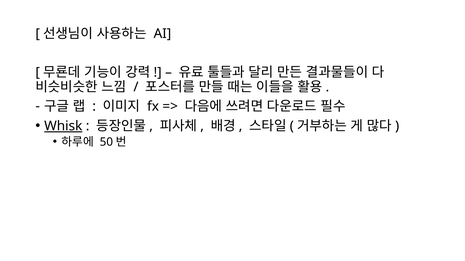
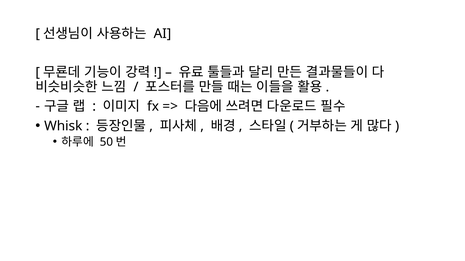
Whisk underline: present -> none (63, 126)
